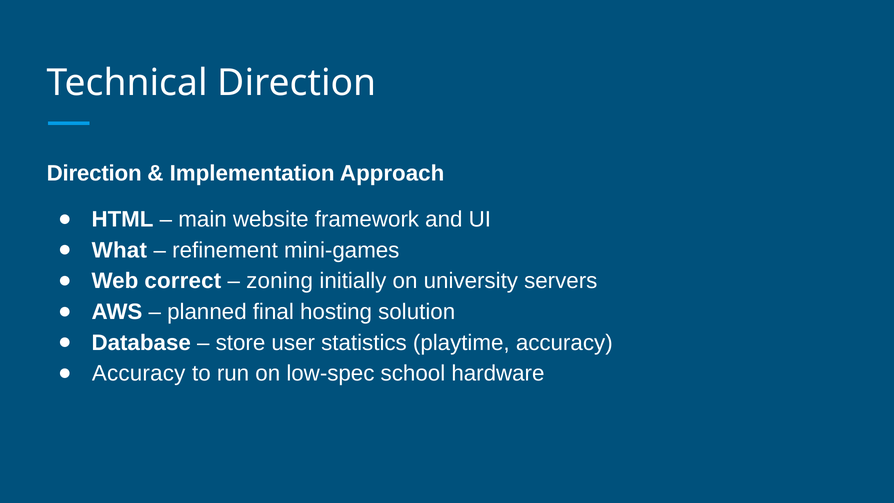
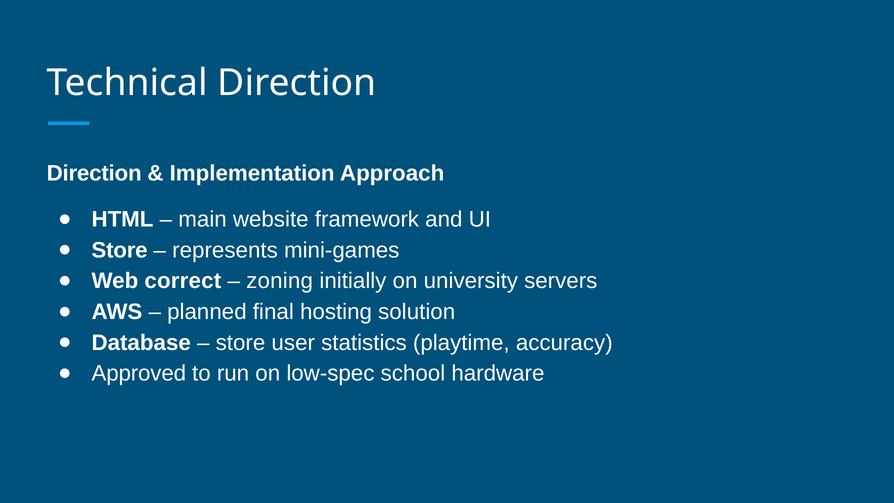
What: What -> Store (120, 250)
refinement: refinement -> represents (225, 250)
Accuracy: Accuracy -> Approved (139, 373)
